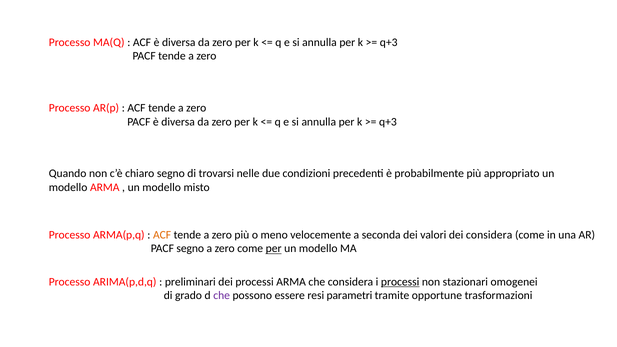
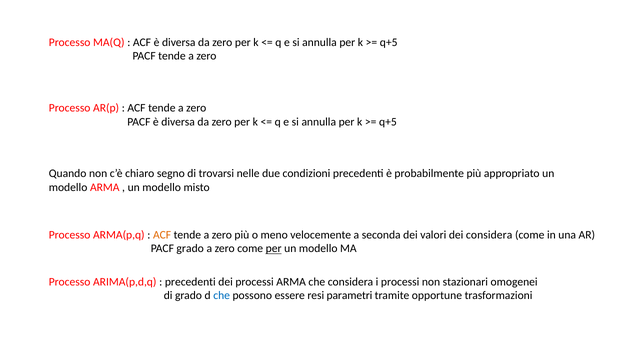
q+3: q+3 -> q+5 (389, 42)
q+3: q+3 -> q+5 (388, 122)
PACF segno: segno -> grado (190, 249)
preliminari: preliminari -> precedenti (190, 282)
processi underline: present -> none (400, 282)
che colour: purple -> blue (222, 296)
